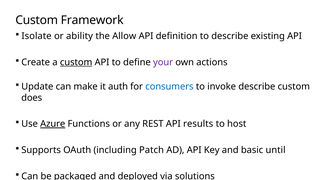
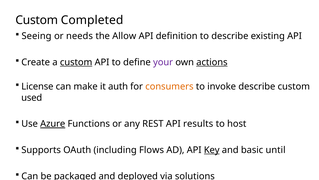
Framework: Framework -> Completed (92, 20)
Isolate: Isolate -> Seeing (36, 36)
ability: ability -> needs (79, 36)
actions underline: none -> present (212, 62)
Update: Update -> License (37, 86)
consumers colour: blue -> orange (169, 86)
does: does -> used (32, 97)
Patch: Patch -> Flows (152, 150)
Key underline: none -> present (212, 150)
